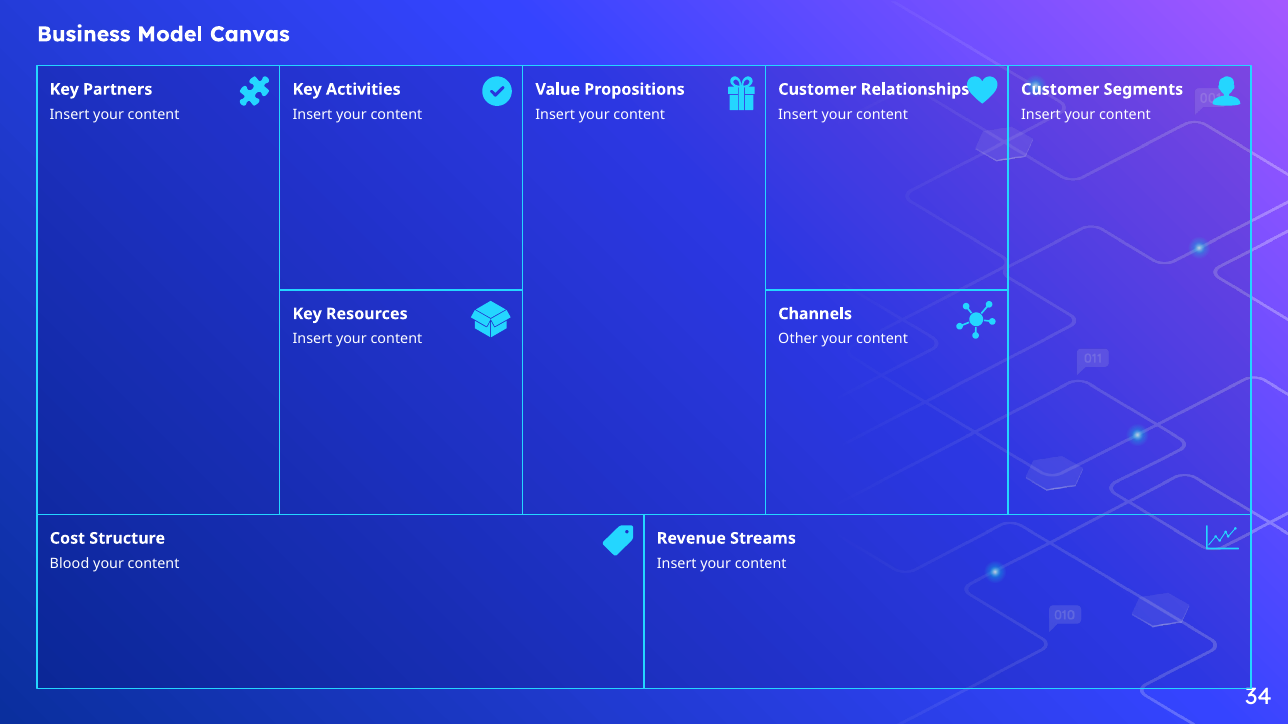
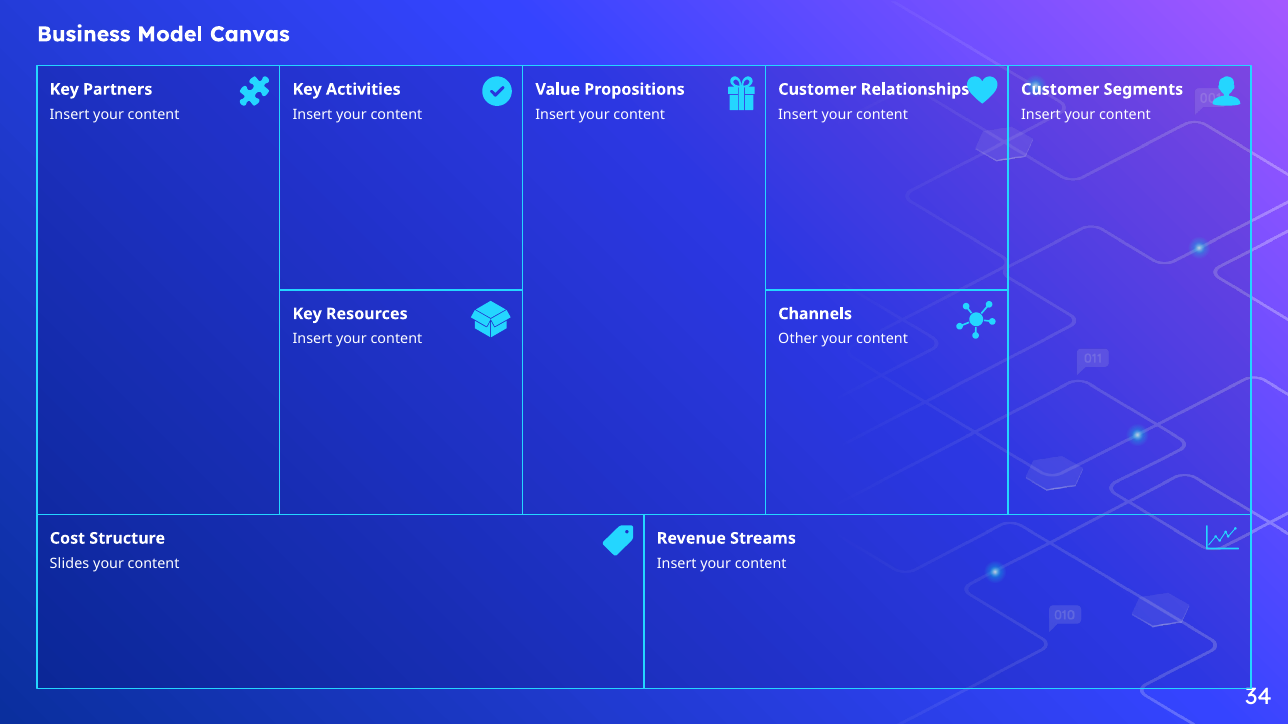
Blood: Blood -> Slides (70, 564)
